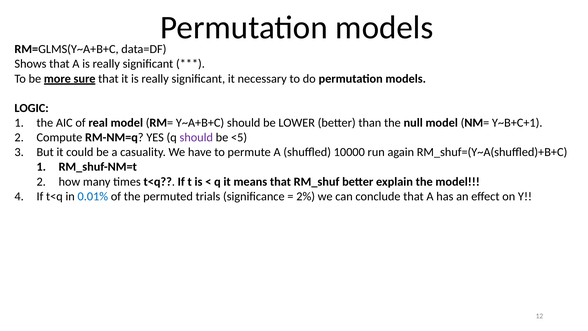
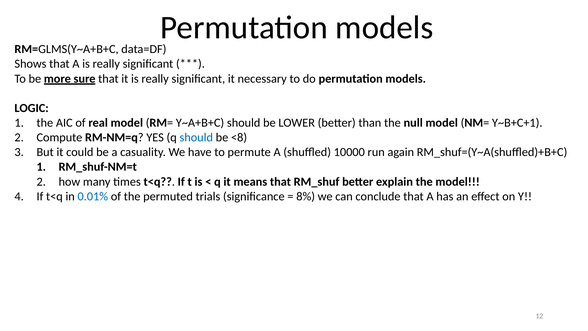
should colour: purple -> blue (196, 137)
<5: <5 -> <8 (239, 137)
2%: 2% -> 8% (306, 196)
